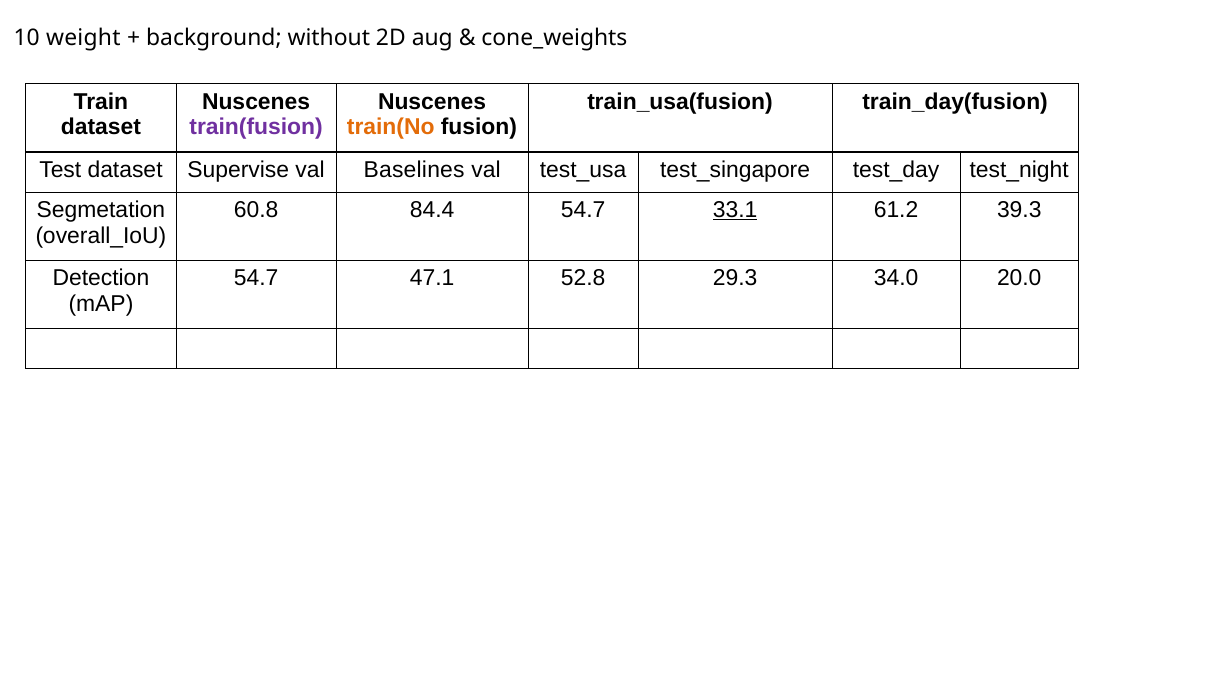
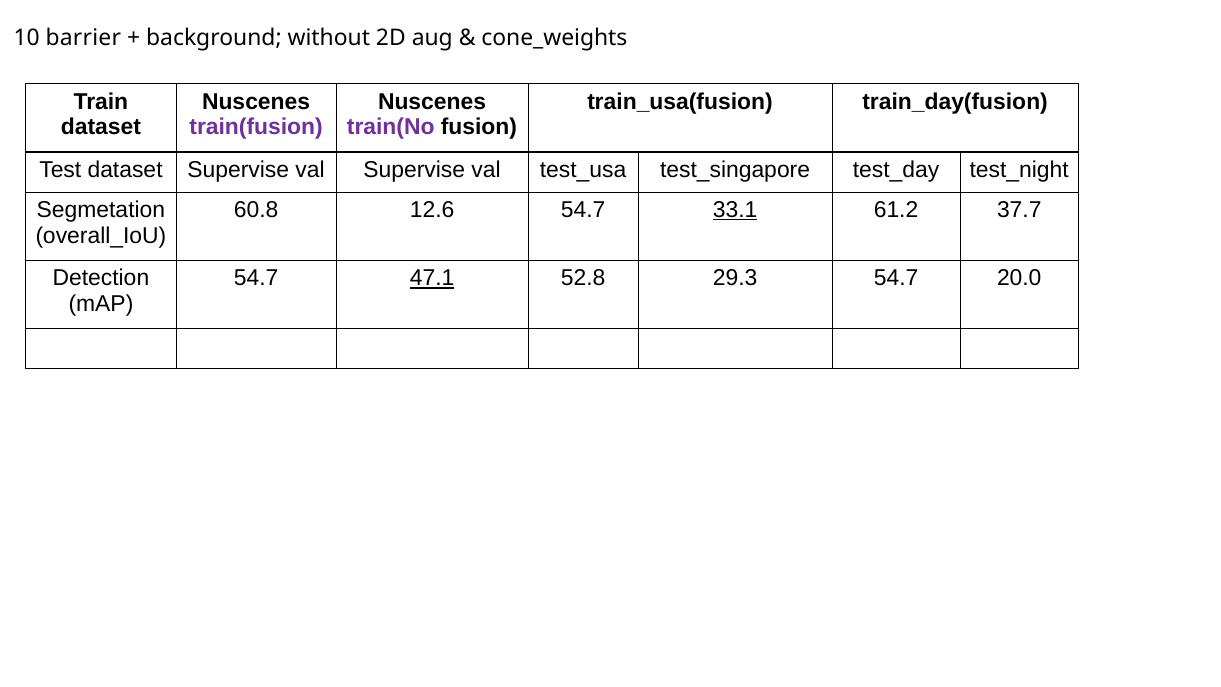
weight: weight -> barrier (83, 38)
train(No colour: orange -> purple (391, 127)
val Baselines: Baselines -> Supervise (414, 170)
84.4: 84.4 -> 12.6 (432, 210)
39.3: 39.3 -> 37.7 (1019, 210)
47.1 underline: none -> present (432, 278)
29.3 34.0: 34.0 -> 54.7 (896, 278)
